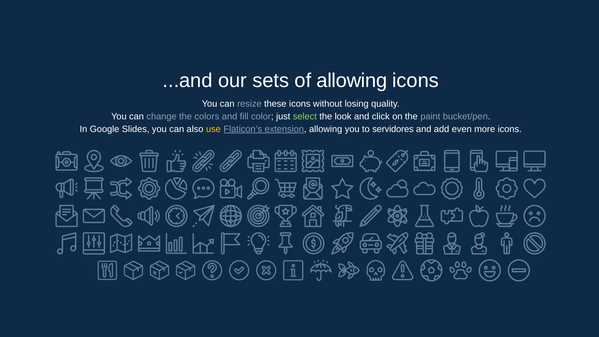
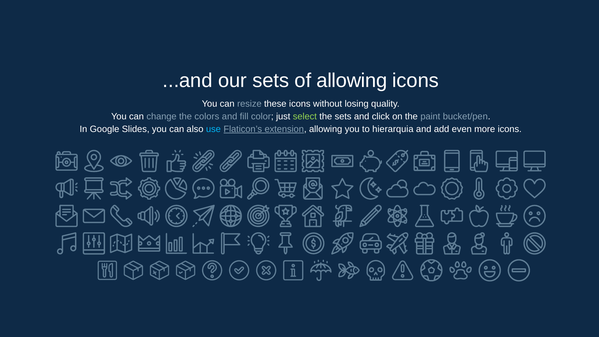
the look: look -> sets (343, 116)
use colour: yellow -> light blue (213, 129)
servidores: servidores -> hierarquia (393, 129)
